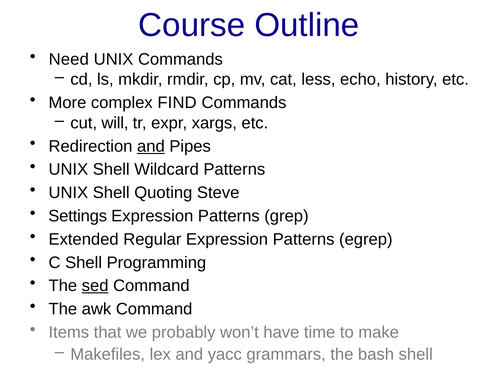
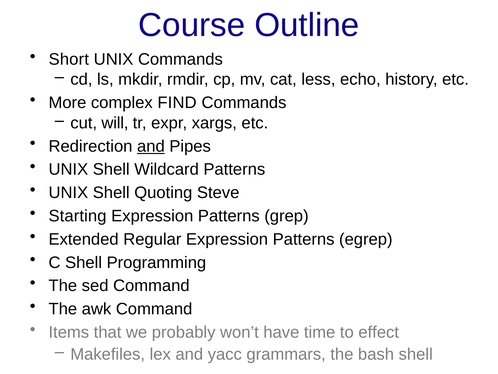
Need: Need -> Short (69, 59)
Settings: Settings -> Starting (78, 216)
sed underline: present -> none (95, 285)
make: make -> effect (379, 332)
